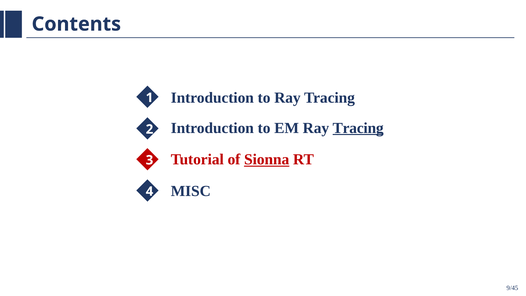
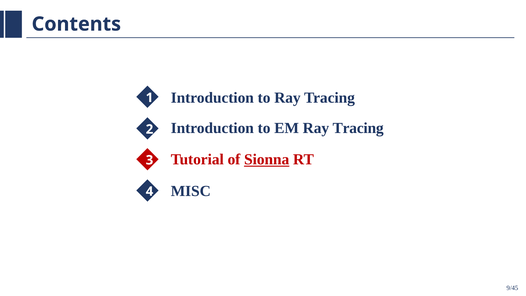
Tracing underline: present -> none (358, 128)
